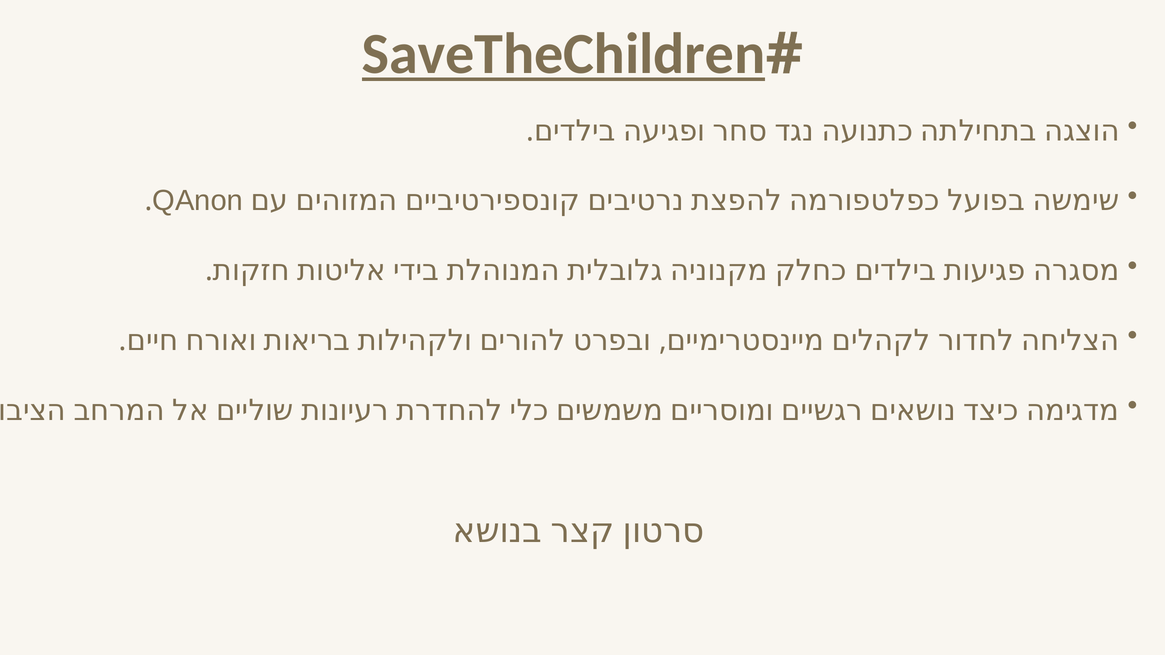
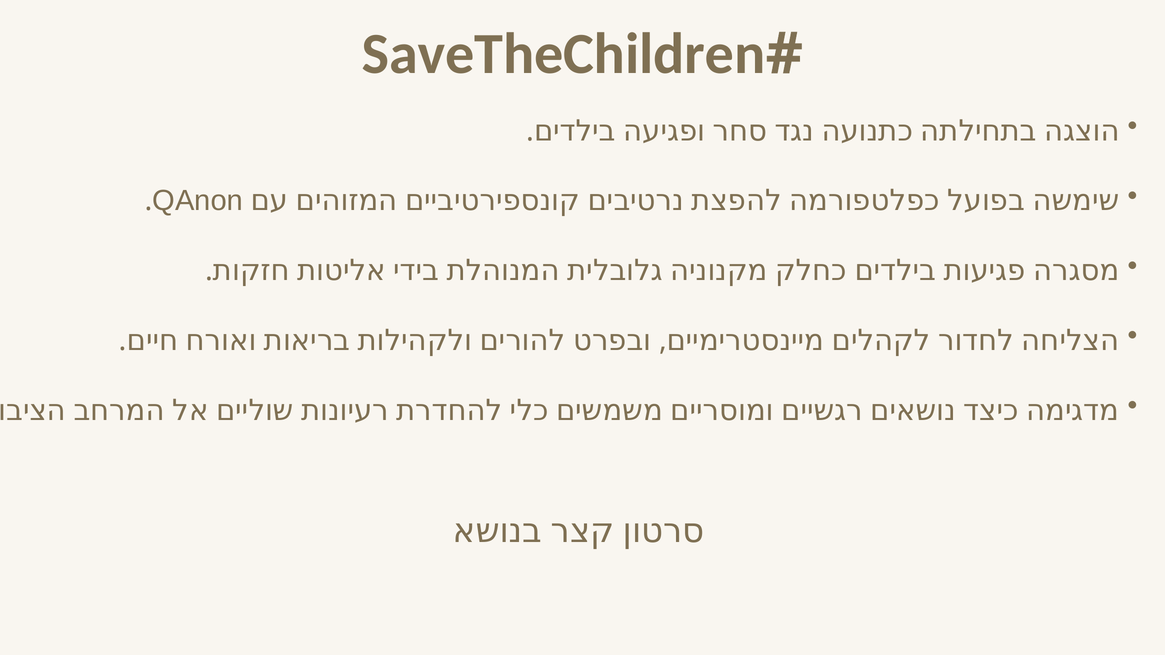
SaveTheChildren underline: present -> none (564, 54)
